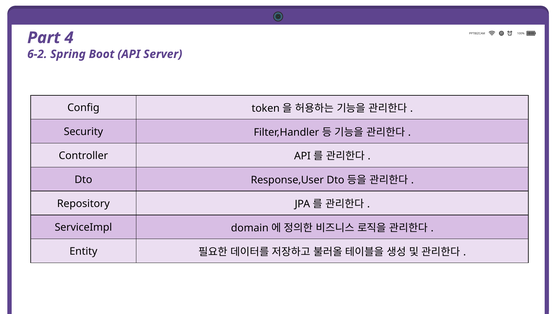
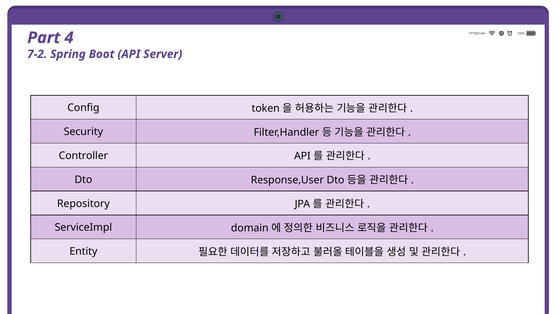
6-2: 6-2 -> 7-2 (37, 54)
